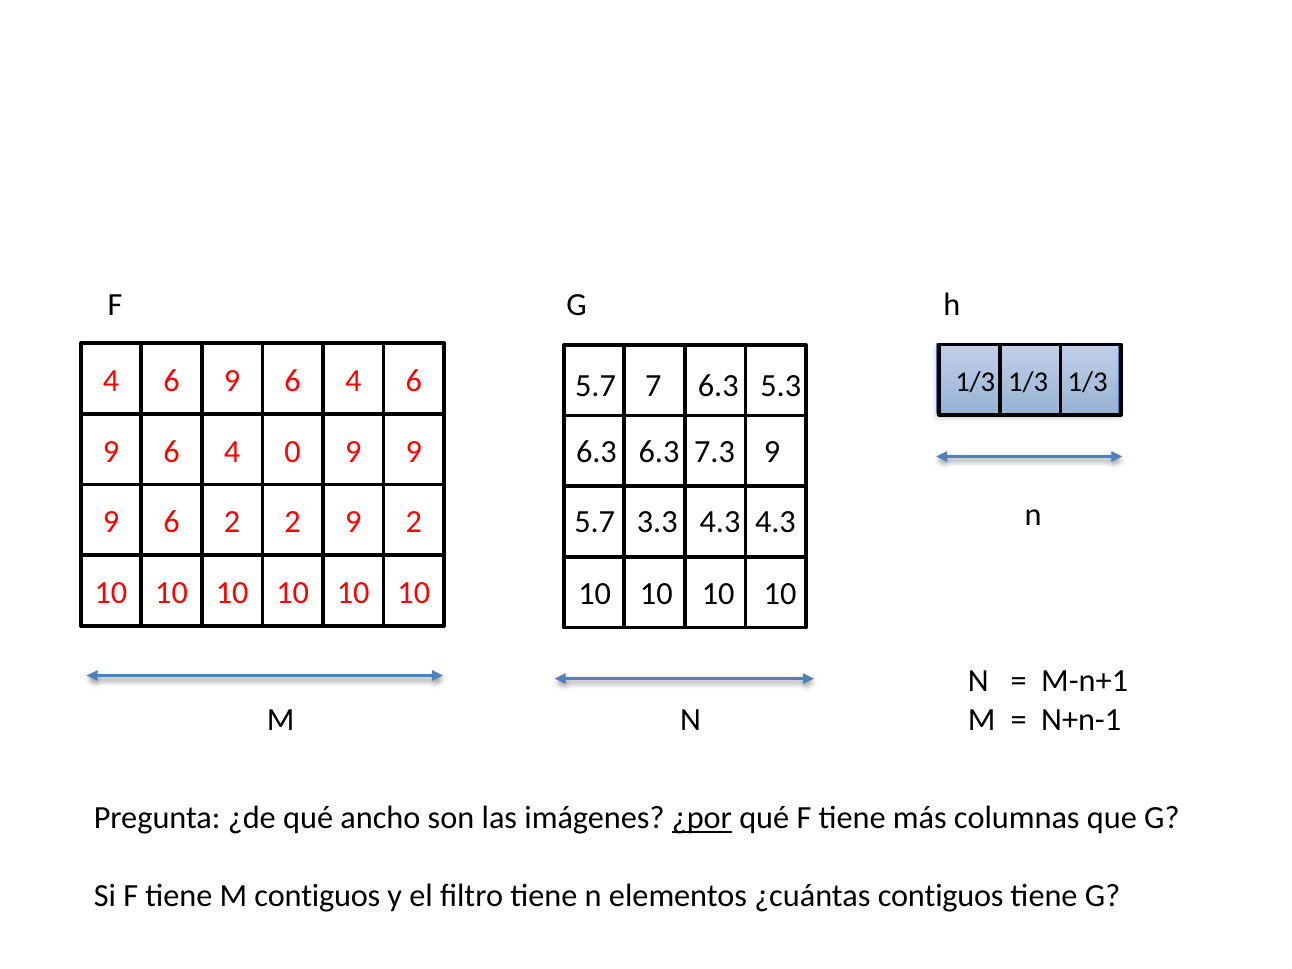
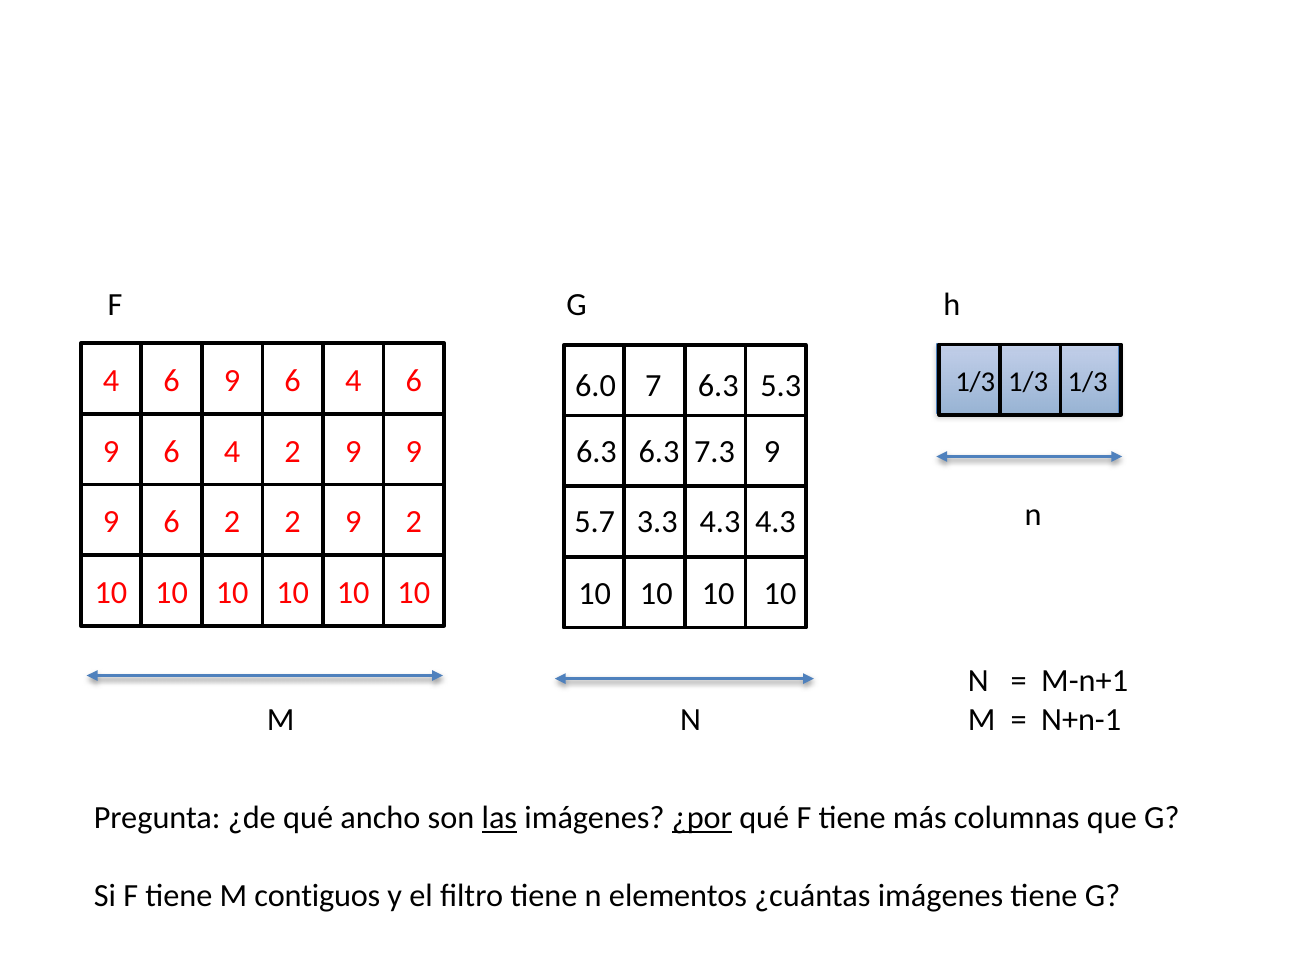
5.7: 5.7 -> 6.0 (596, 386)
4 0: 0 -> 2 (293, 451)
las underline: none -> present (499, 818)
¿cuántas contiguos: contiguos -> imágenes (941, 895)
